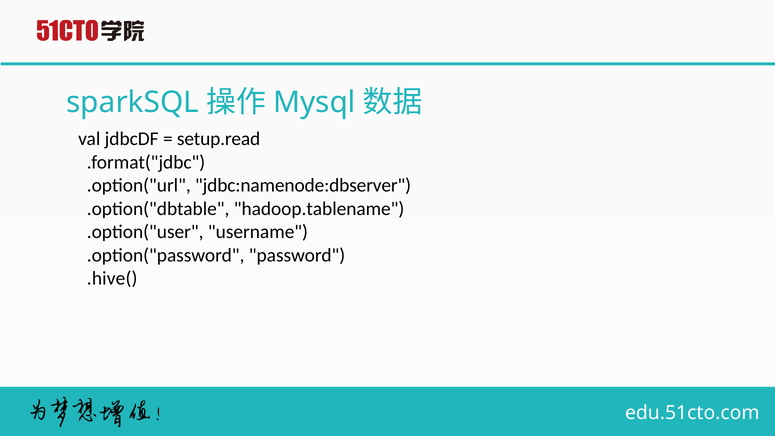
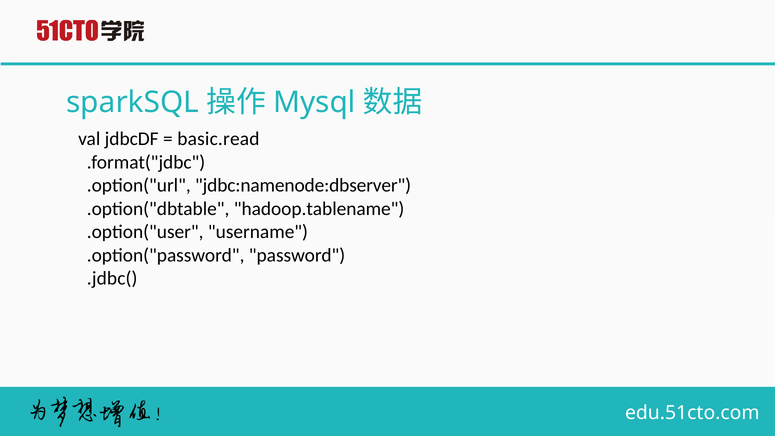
setup.read: setup.read -> basic.read (218, 139)
.hive(: .hive( -> .jdbc( (112, 279)
